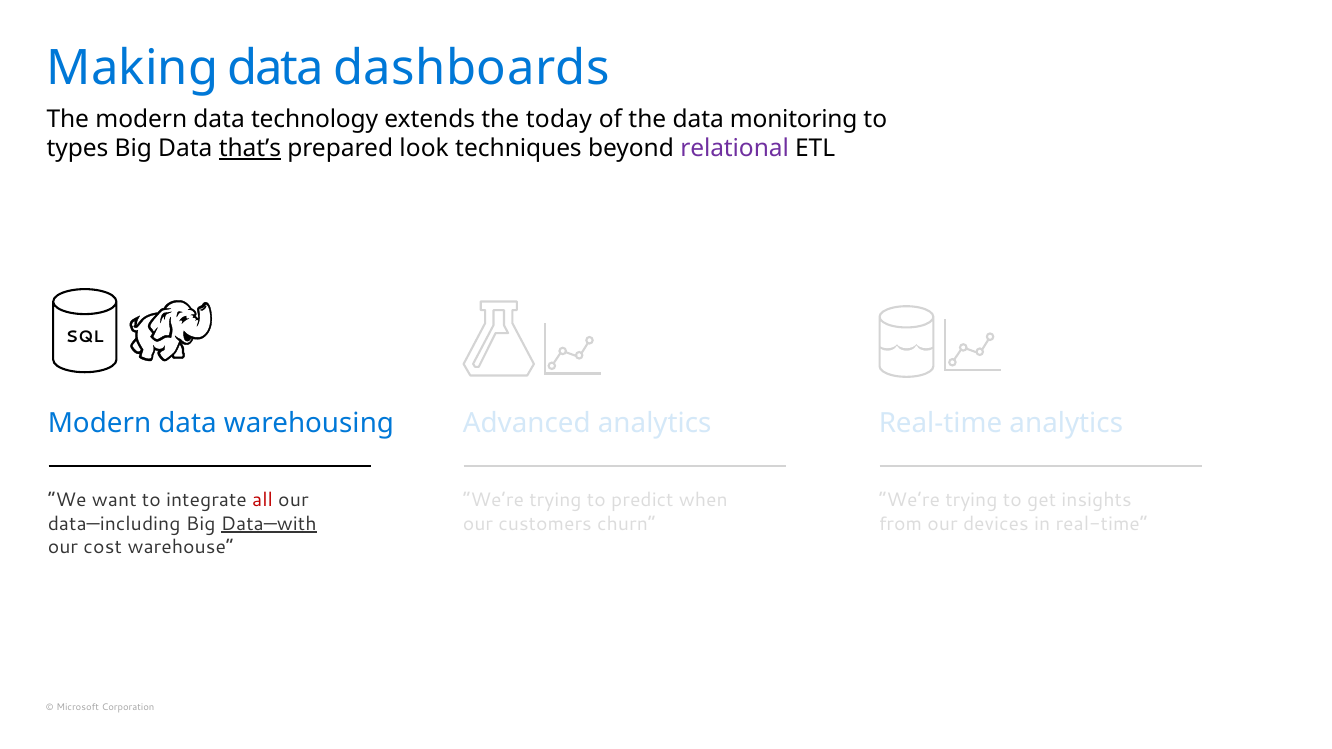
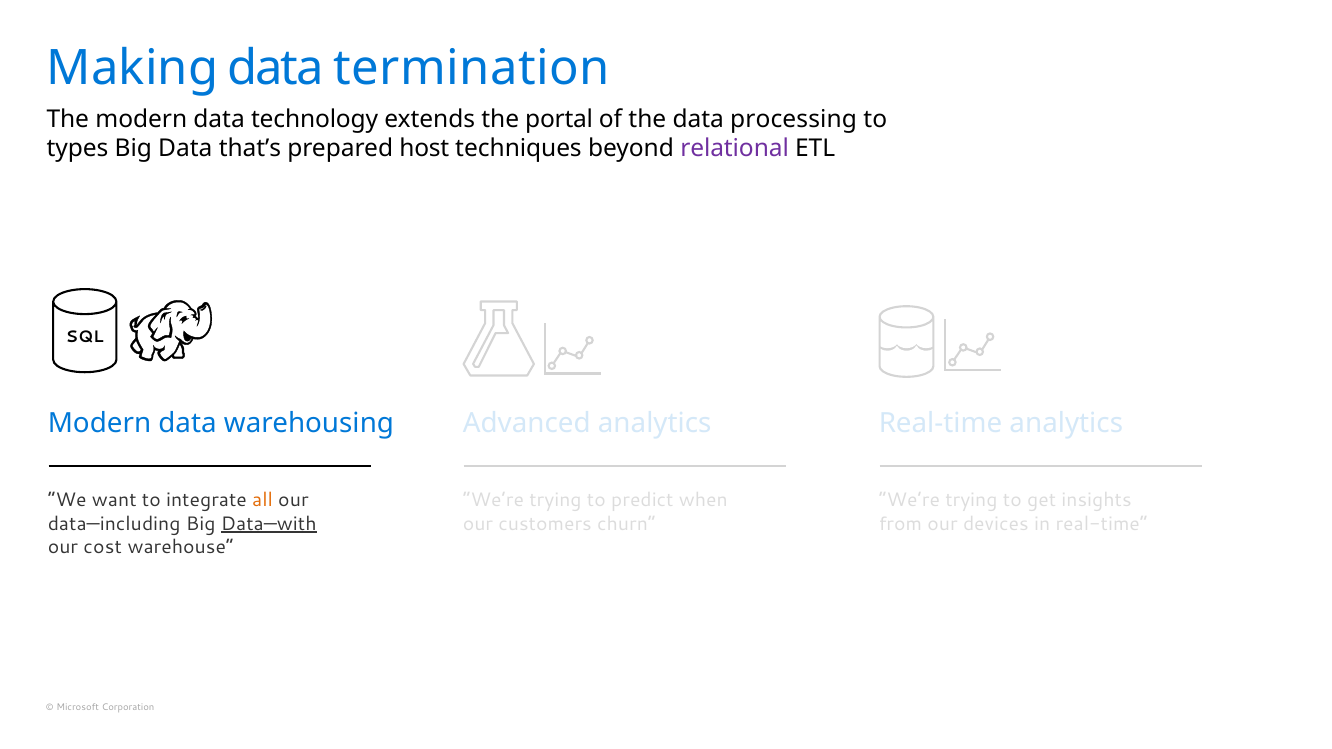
dashboards: dashboards -> termination (471, 68)
today: today -> portal (559, 119)
monitoring: monitoring -> processing (794, 119)
that’s underline: present -> none (250, 149)
look: look -> host (424, 149)
all colour: red -> orange (263, 501)
